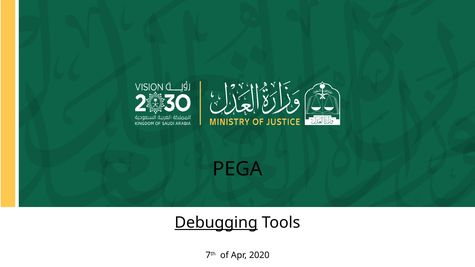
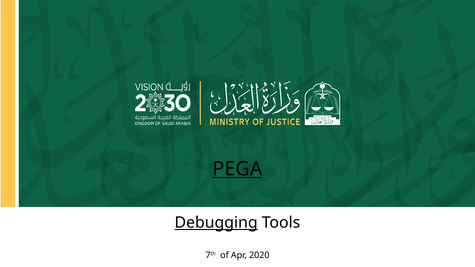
PEGA underline: none -> present (237, 169)
